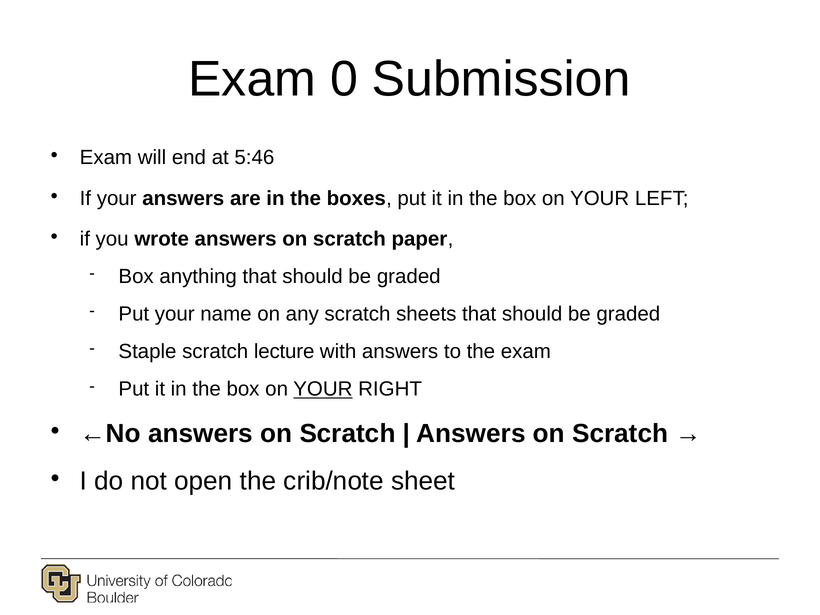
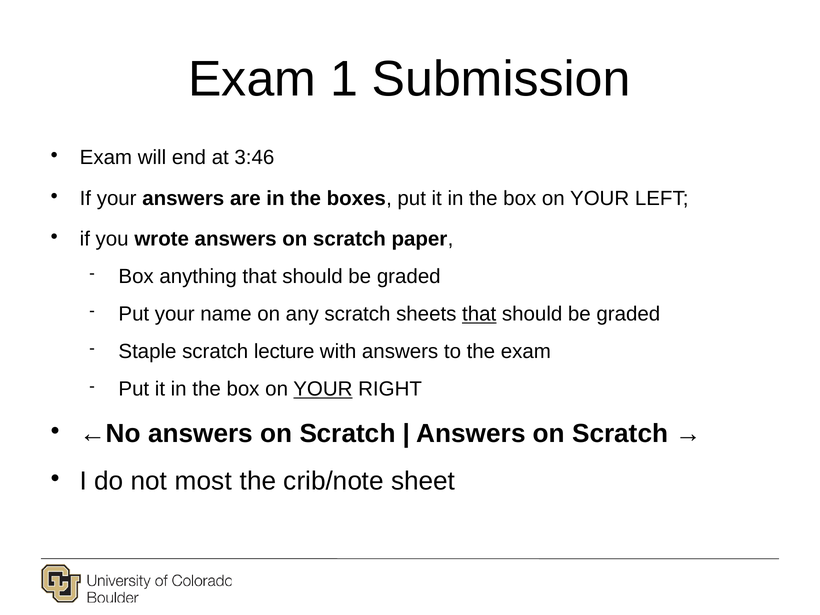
0: 0 -> 1 (344, 79)
5:46: 5:46 -> 3:46 (254, 158)
that underline: none -> present (479, 314)
open: open -> most (203, 481)
